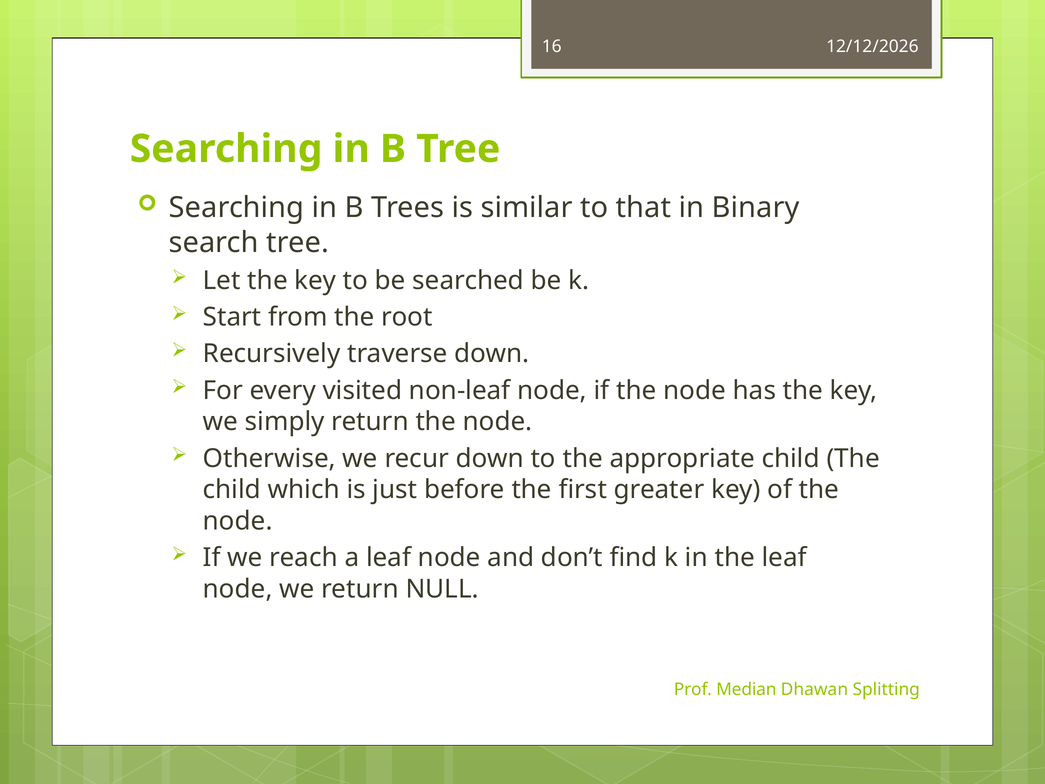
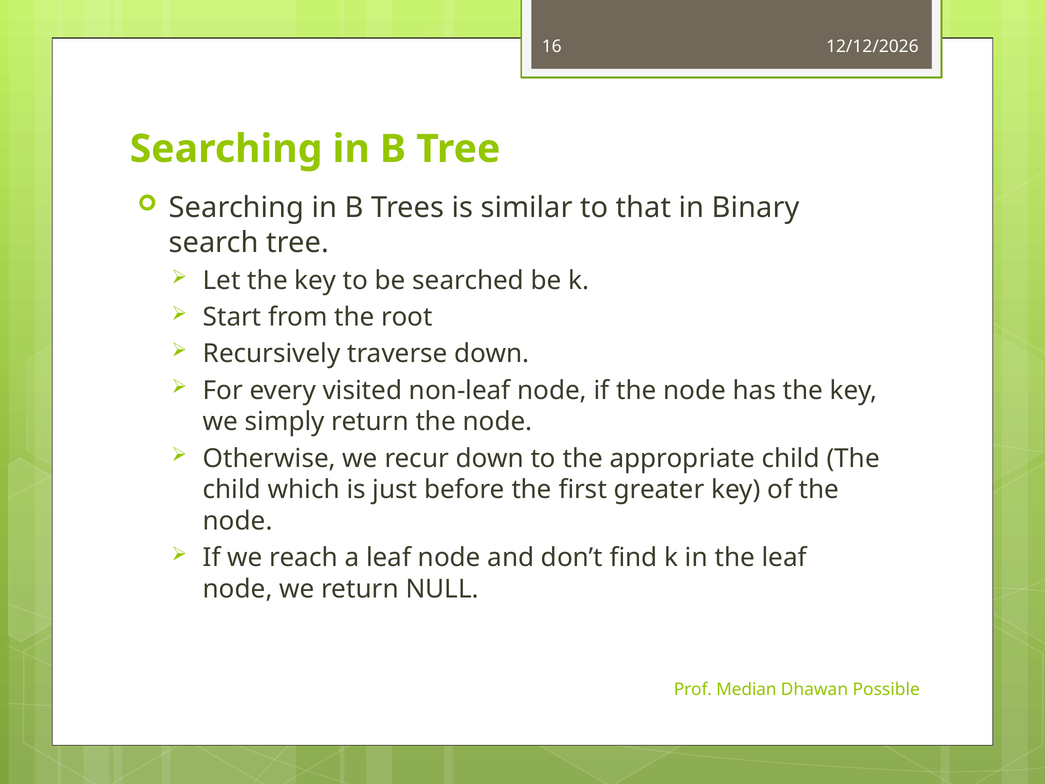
Splitting: Splitting -> Possible (886, 689)
